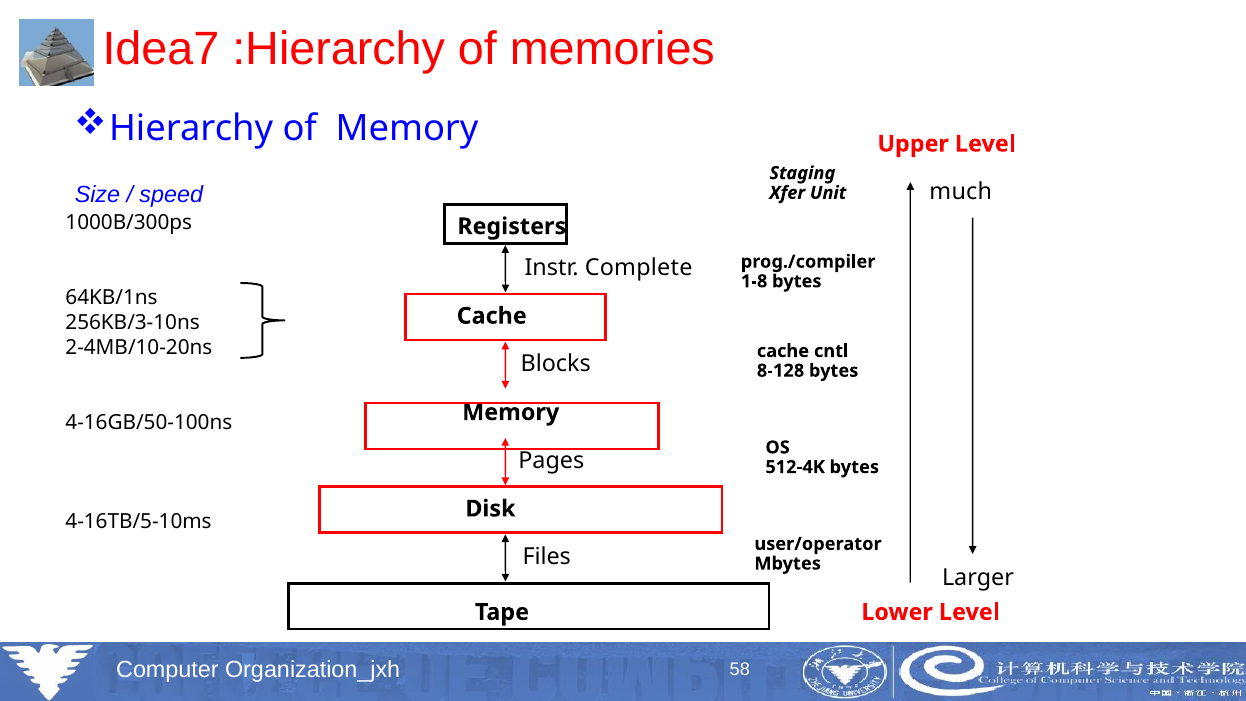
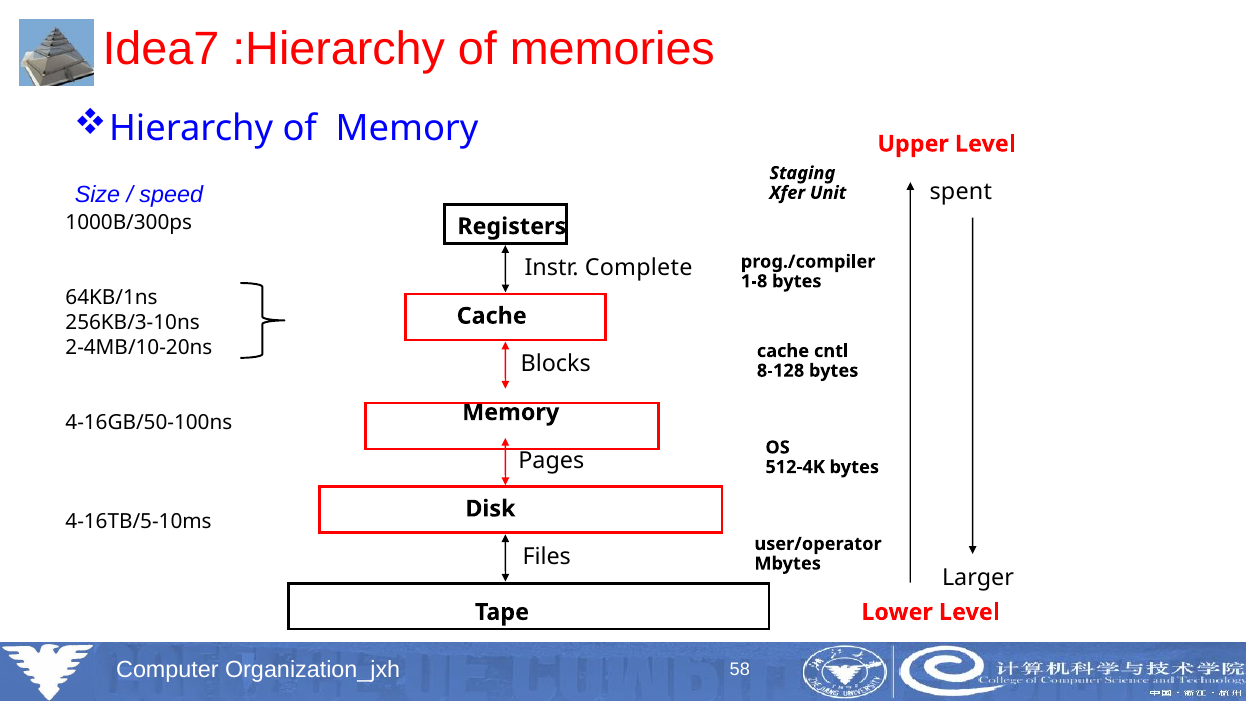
much: much -> spent (961, 192)
